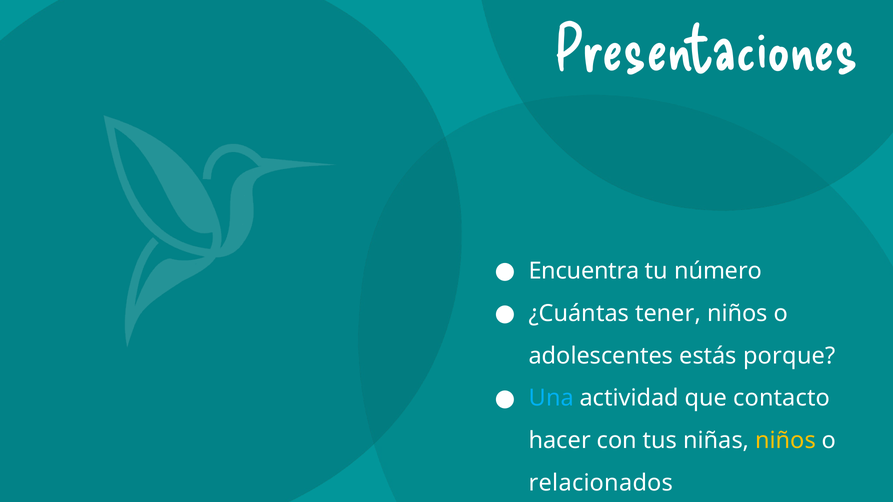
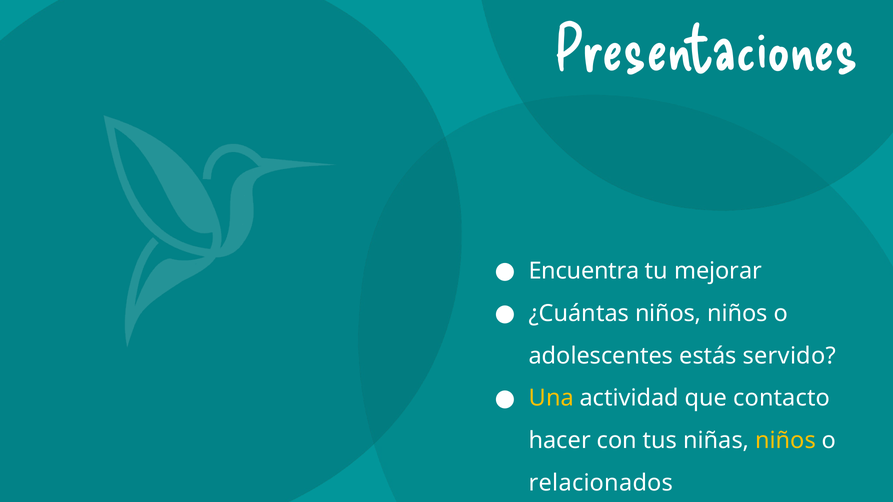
número: número -> mejorar (718, 271)
¿Cuántas tener: tener -> niños (668, 314)
porque: porque -> servido (789, 356)
Una colour: light blue -> yellow (551, 398)
